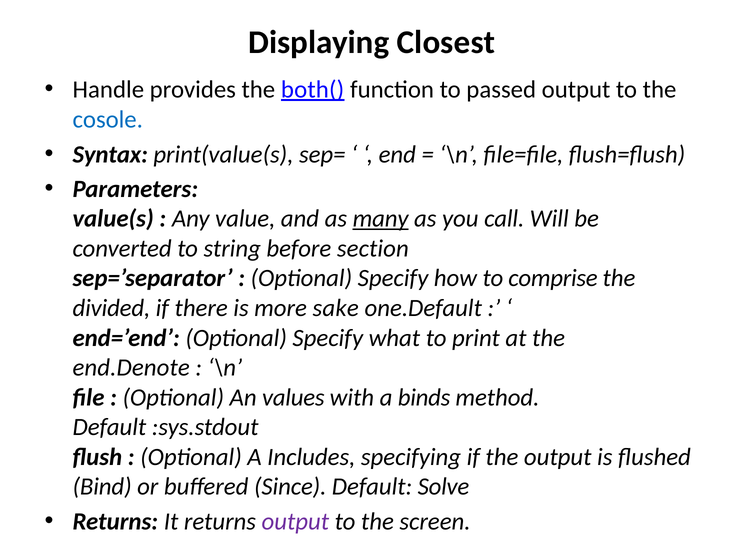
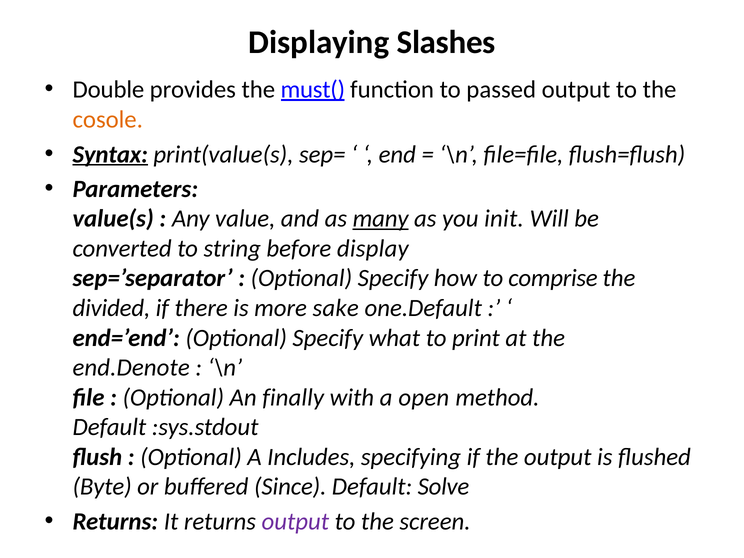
Closest: Closest -> Slashes (446, 43)
Handle: Handle -> Double (108, 89)
both(: both( -> must( (313, 89)
cosole colour: blue -> orange (108, 120)
Syntax underline: none -> present (110, 154)
call: call -> init (504, 219)
section: section -> display (373, 249)
values: values -> finally (293, 397)
binds: binds -> open (424, 397)
Bind: Bind -> Byte (102, 487)
